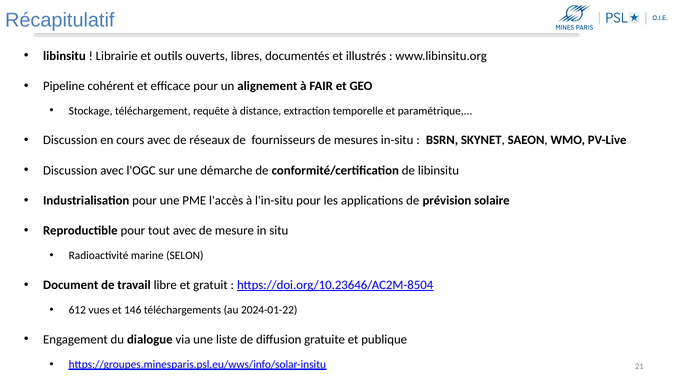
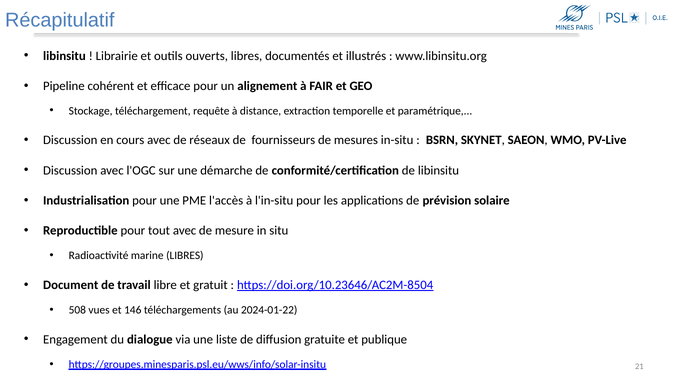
marine SELON: SELON -> LIBRES (185, 256)
612: 612 -> 508 (77, 310)
